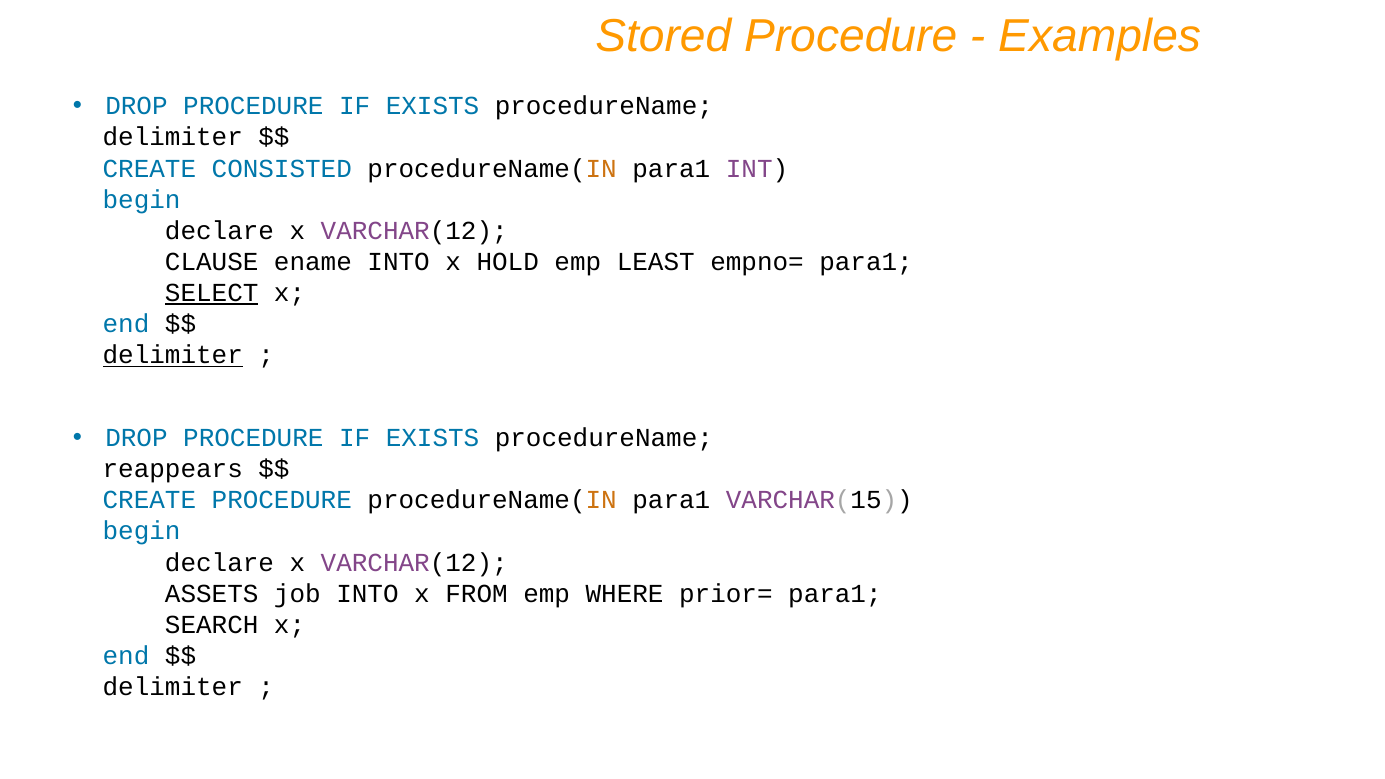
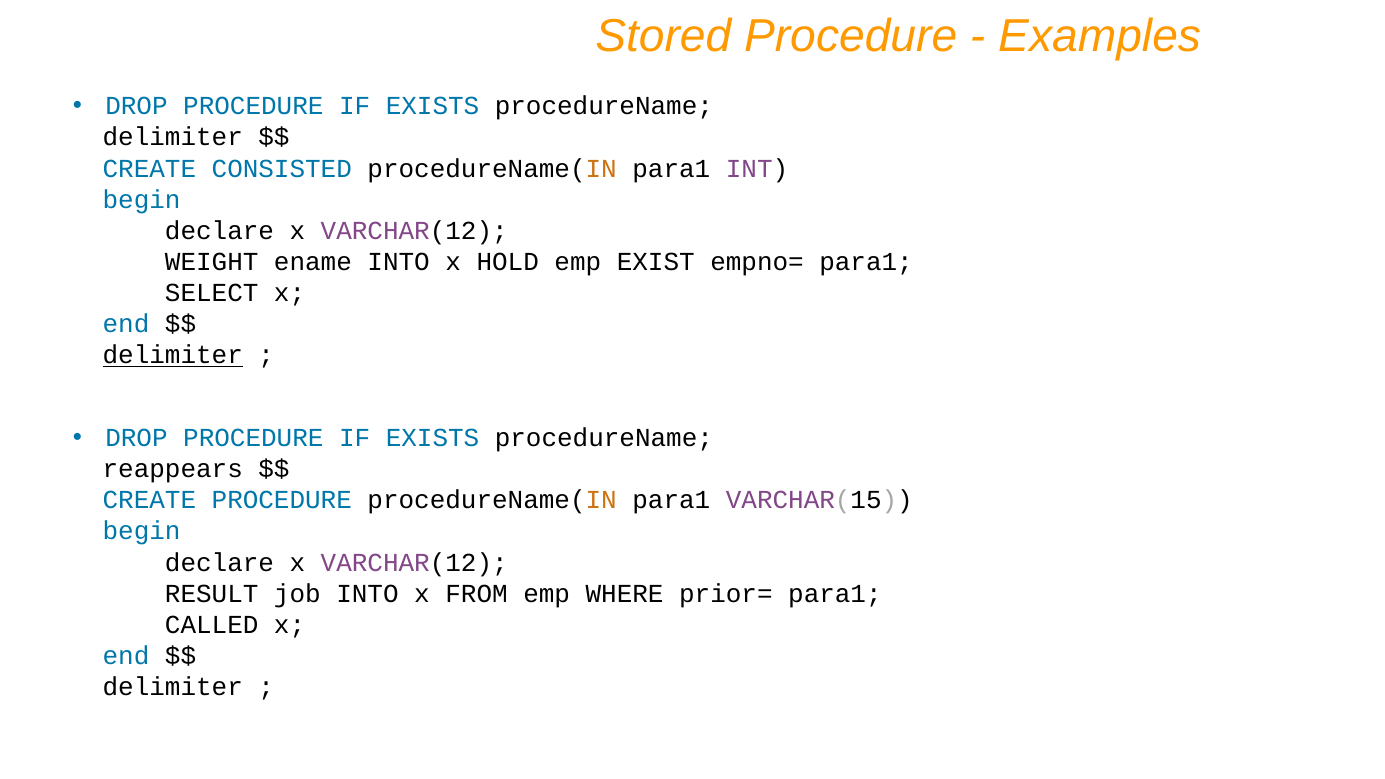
CLAUSE: CLAUSE -> WEIGHT (212, 262)
LEAST: LEAST -> EXIST (656, 262)
SELECT underline: present -> none (212, 293)
ASSETS: ASSETS -> RESULT (212, 594)
SEARCH: SEARCH -> CALLED (212, 625)
